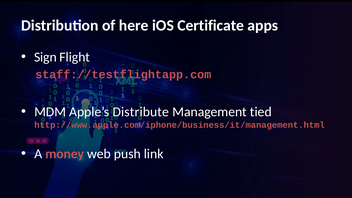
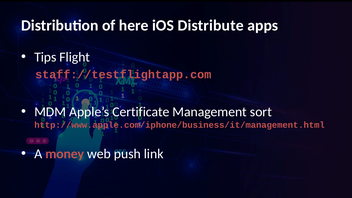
Certificate: Certificate -> Distribute (211, 26)
Sign: Sign -> Tips (45, 57)
Distribute: Distribute -> Certificate (141, 112)
tied: tied -> sort (261, 112)
